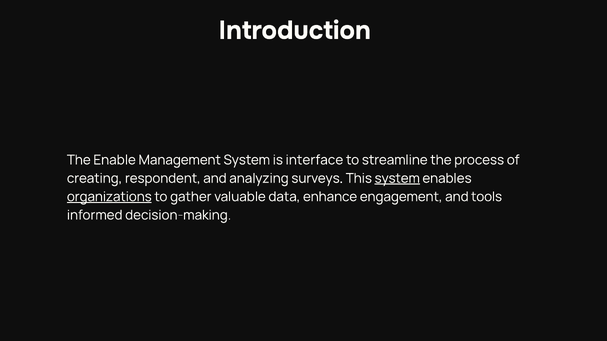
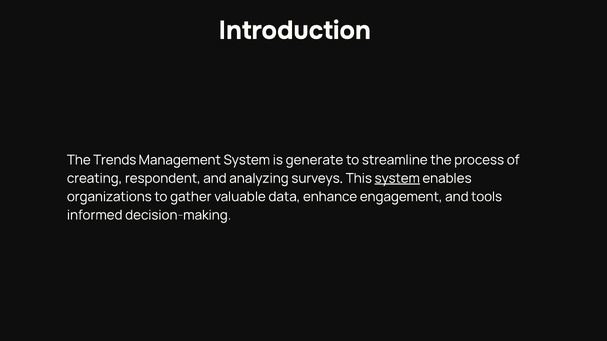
Enable: Enable -> Trends (115, 160)
interface: interface -> generate (314, 160)
organizations underline: present -> none (109, 197)
